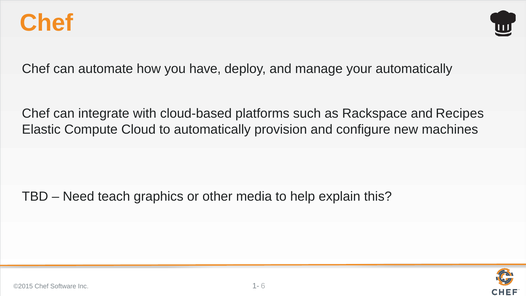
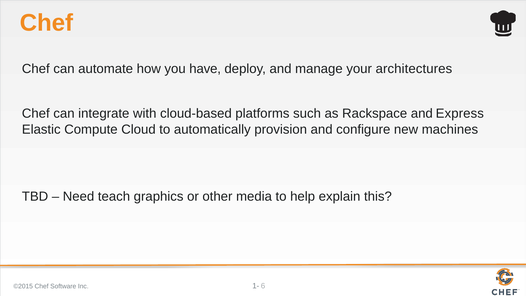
your automatically: automatically -> architectures (414, 69)
Recipes: Recipes -> Express (460, 114)
